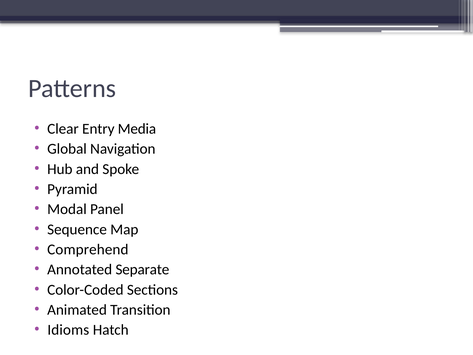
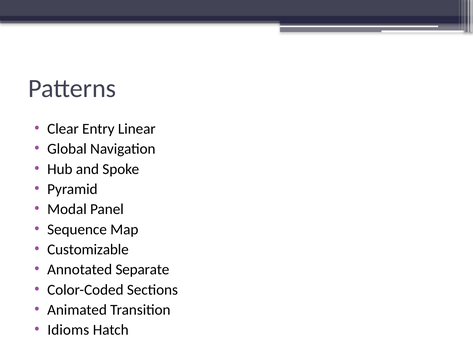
Media: Media -> Linear (137, 129)
Comprehend: Comprehend -> Customizable (88, 249)
